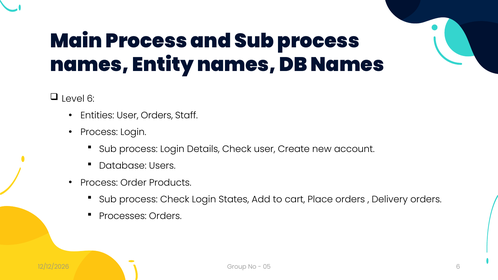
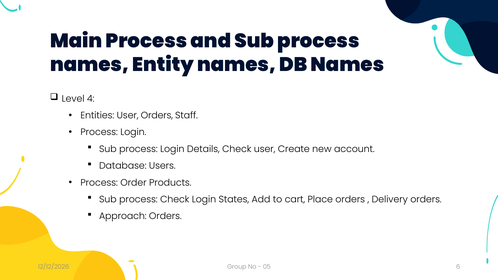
Level 6: 6 -> 4 (91, 99)
Processes: Processes -> Approach (123, 216)
